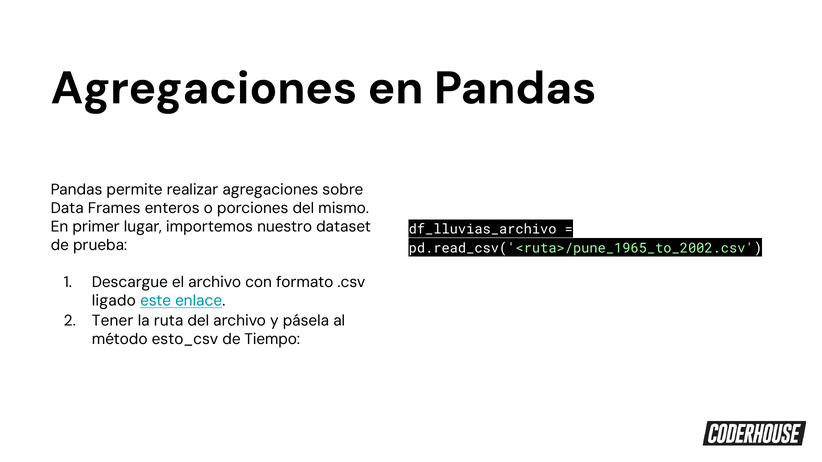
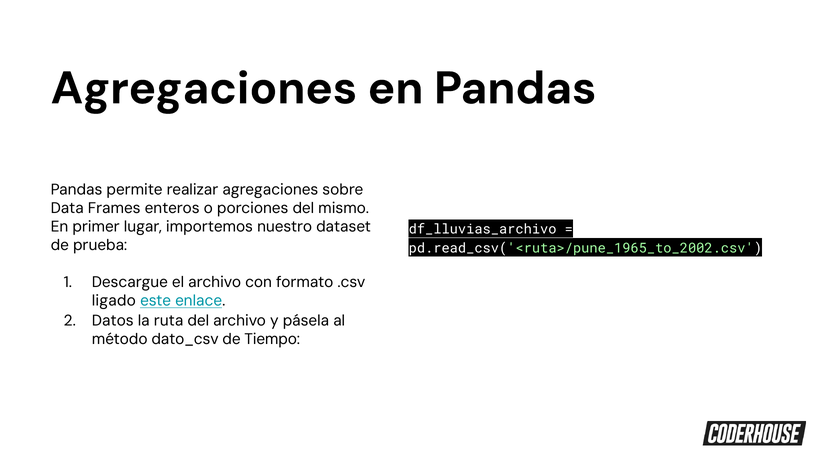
Tener: Tener -> Datos (113, 321)
esto_csv: esto_csv -> dato_csv (185, 339)
